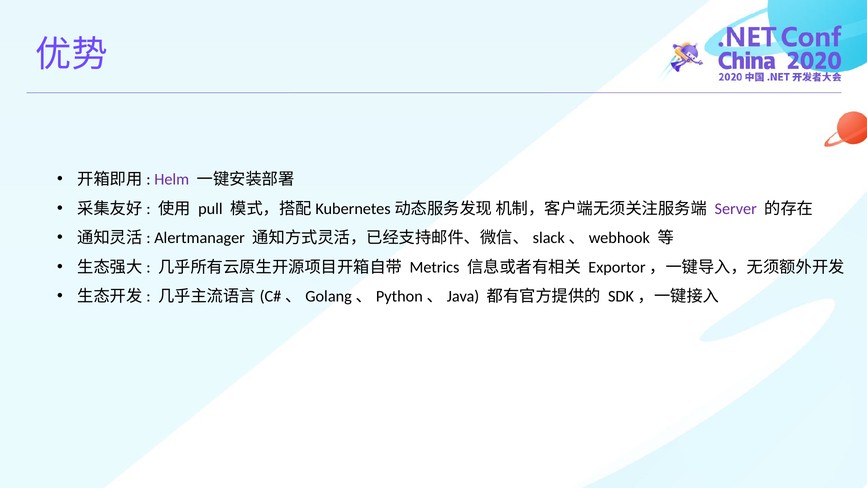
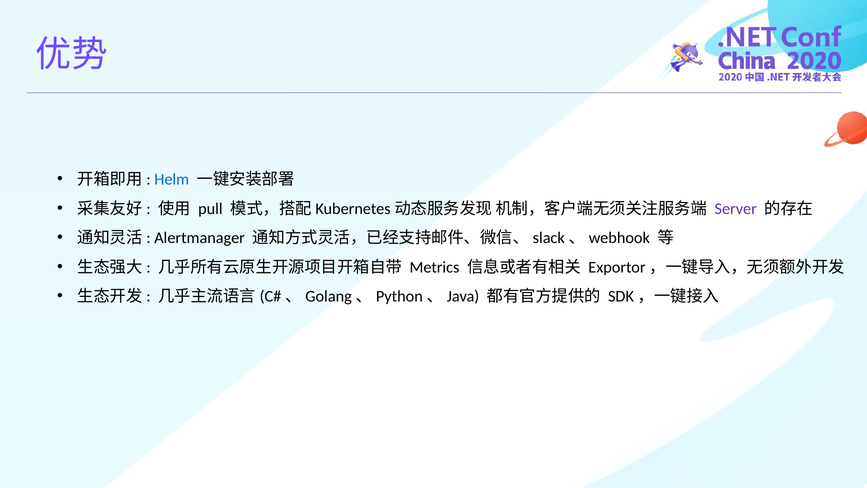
Helm colour: purple -> blue (172, 179)
